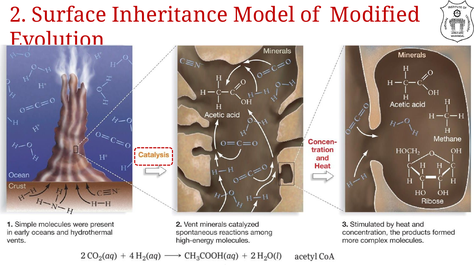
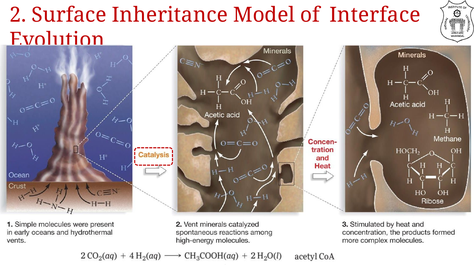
Modified: Modified -> Interface (375, 15)
